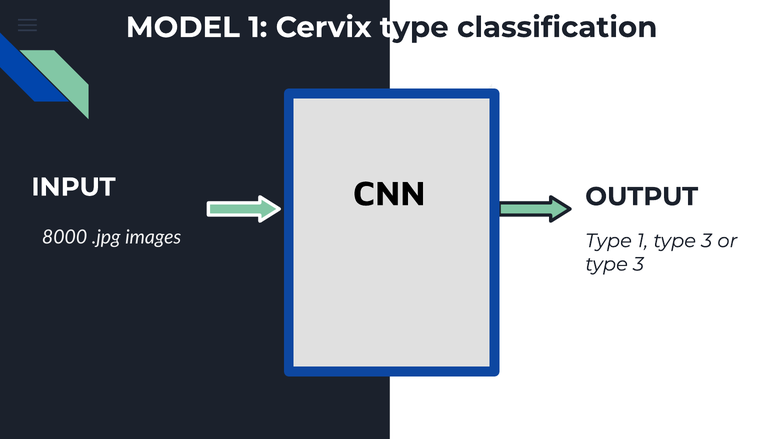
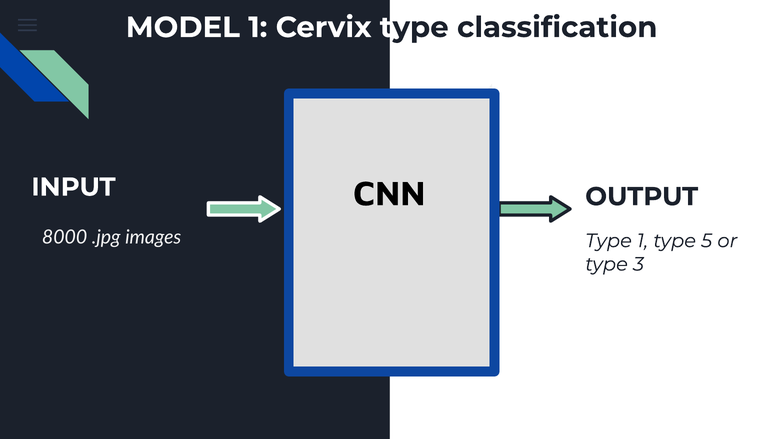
1 type 3: 3 -> 5 (707, 241)
